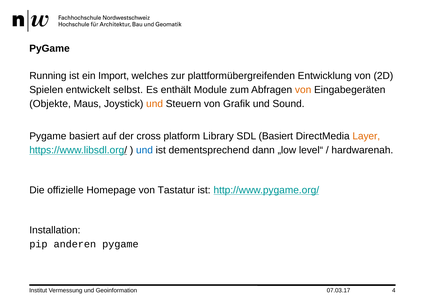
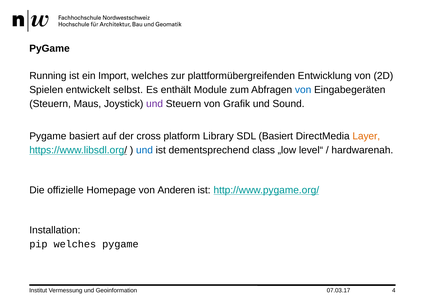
von colour: orange -> blue (303, 90)
Objekte: Objekte -> Steuern (50, 104)
und colour: orange -> purple (155, 104)
dann: dann -> class (264, 150)
Tastatur: Tastatur -> Anderen (176, 190)
pip anderen: anderen -> welches (75, 244)
